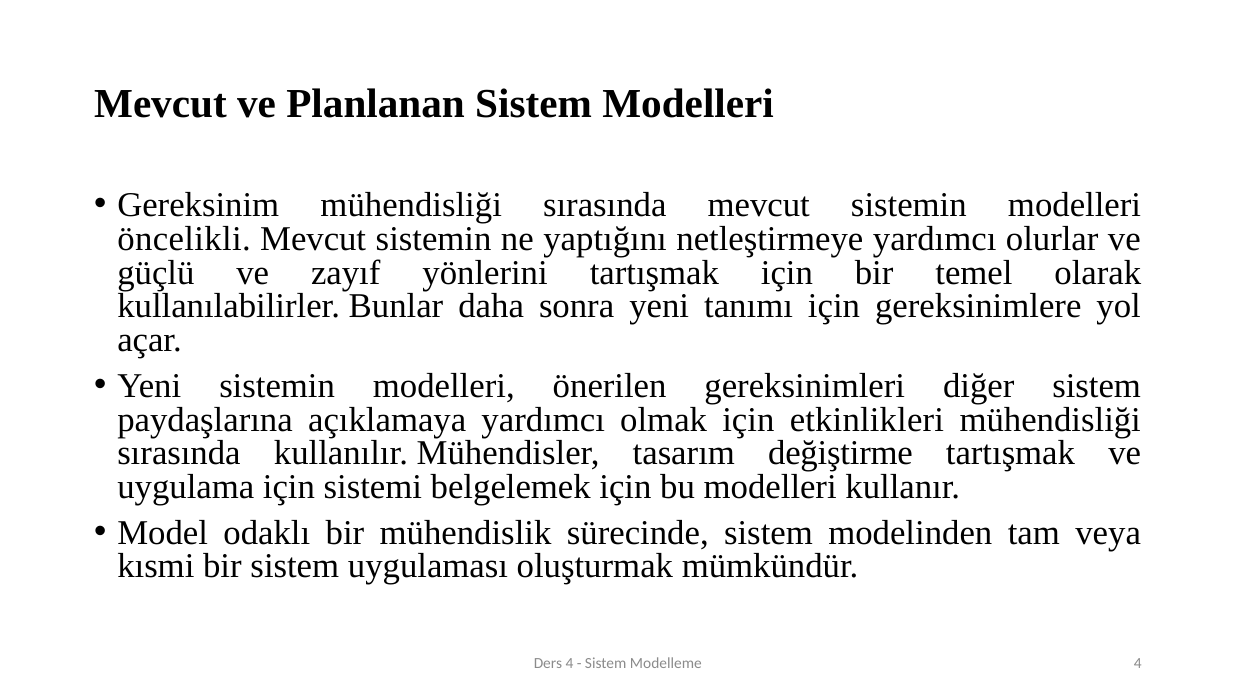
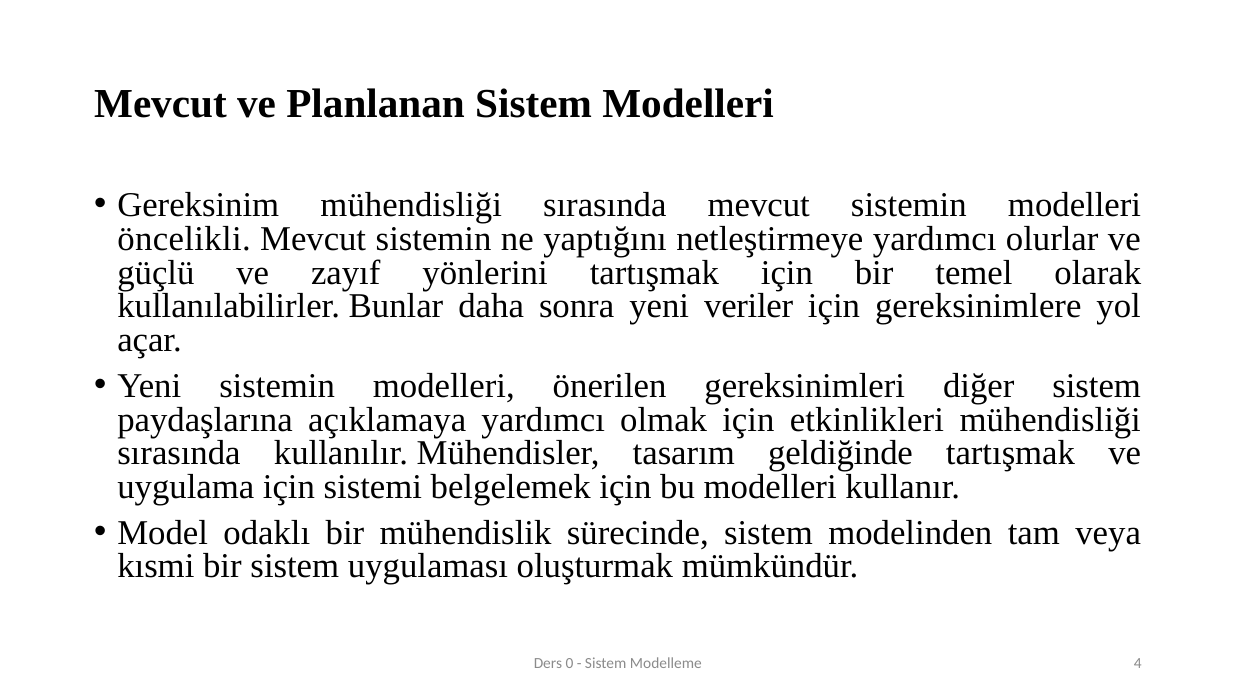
tanımı: tanımı -> veriler (749, 307)
değiştirme: değiştirme -> geldiğinde (840, 454)
Ders 4: 4 -> 0 (569, 664)
